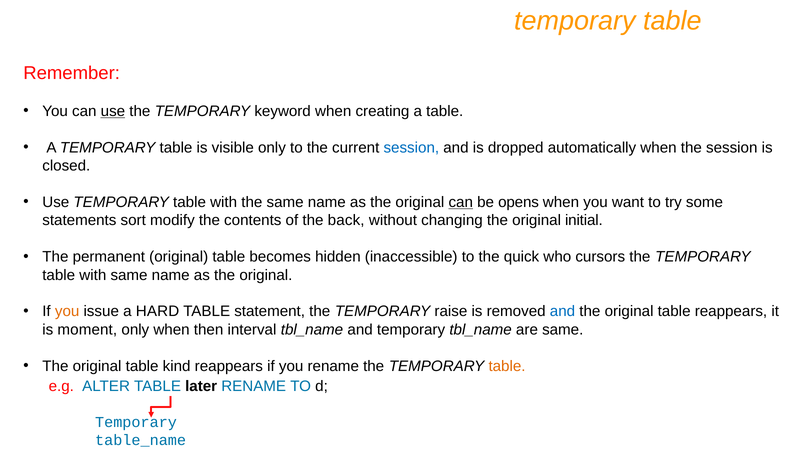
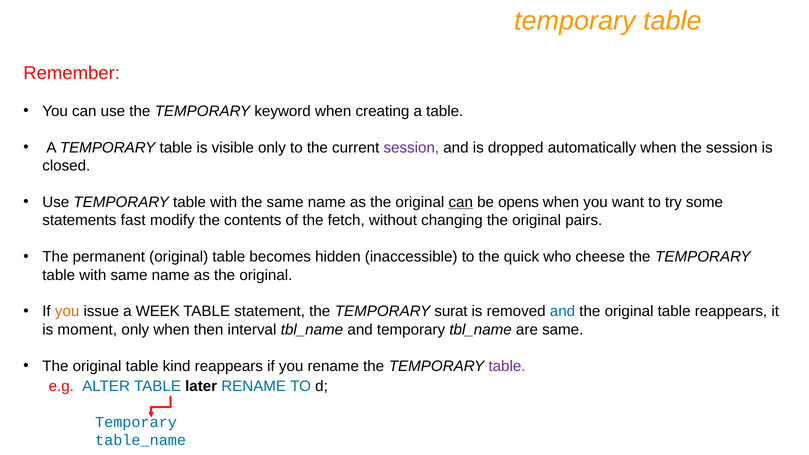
use underline: present -> none (113, 111)
session colour: blue -> purple (411, 148)
sort: sort -> fast (133, 220)
back: back -> fetch (346, 220)
initial: initial -> pairs (584, 220)
cursors: cursors -> cheese (600, 257)
HARD: HARD -> WEEK (158, 312)
raise: raise -> surat (451, 312)
table colour: orange -> purple (507, 366)
